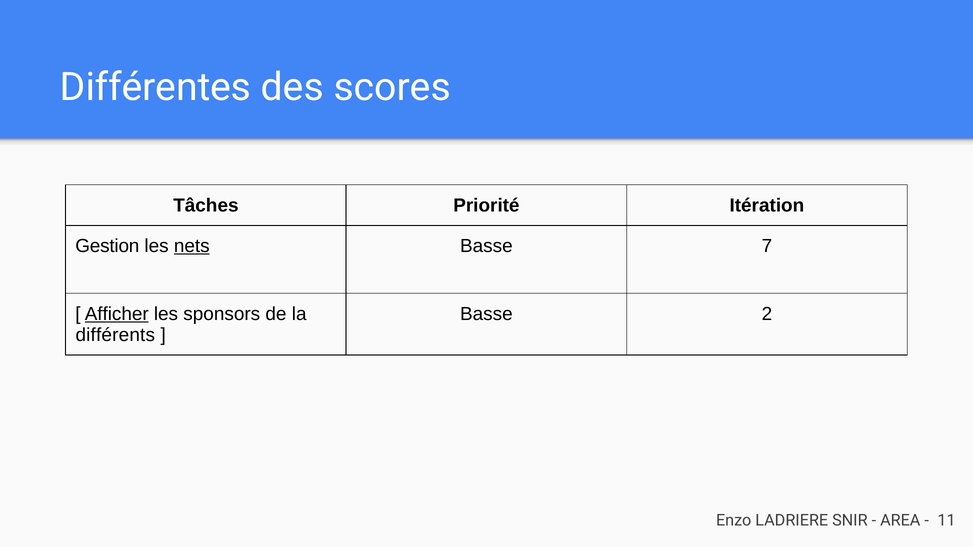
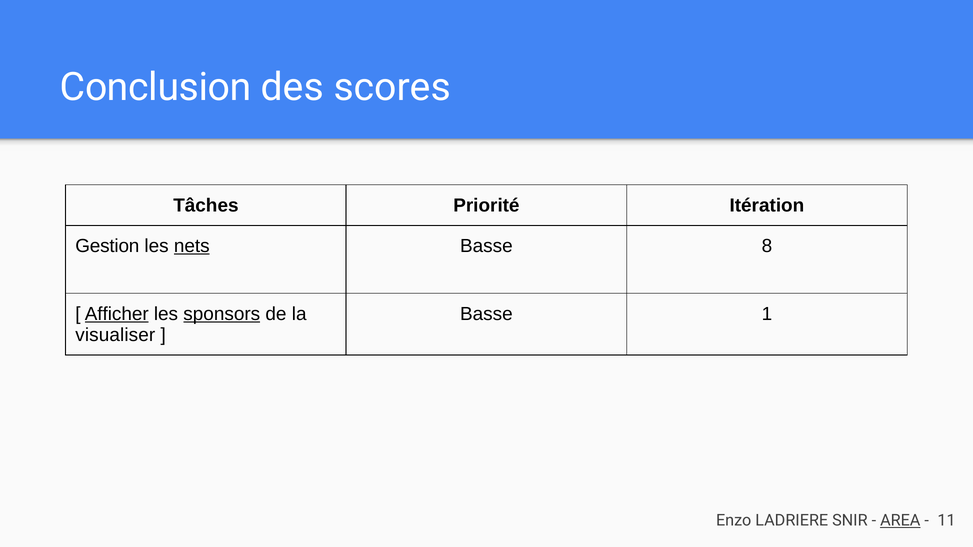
Différentes: Différentes -> Conclusion (156, 88)
7: 7 -> 8 (767, 246)
sponsors underline: none -> present (222, 314)
2: 2 -> 1 (767, 314)
différents: différents -> visualiser (115, 335)
AREA underline: none -> present (900, 521)
